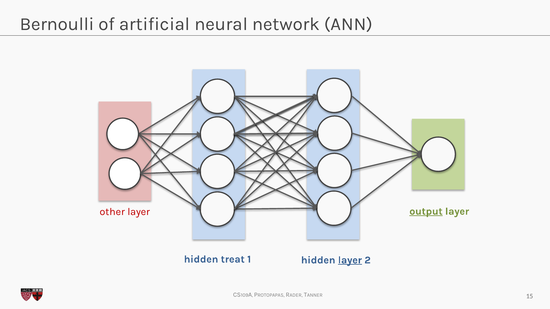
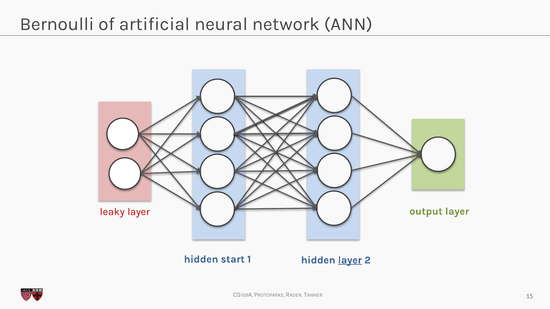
output underline: present -> none (426, 211)
other: other -> leaky (112, 212)
treat: treat -> start (233, 259)
